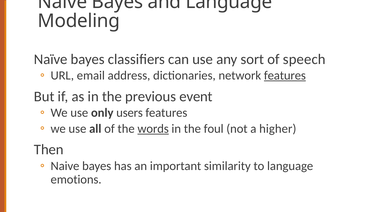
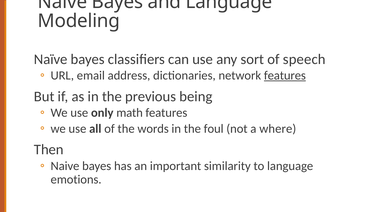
event: event -> being (196, 96)
users: users -> math (130, 113)
words underline: present -> none (153, 129)
higher: higher -> where (278, 129)
